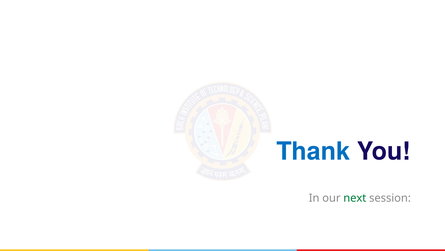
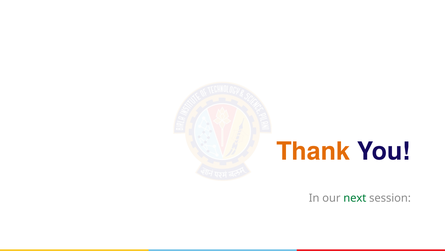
Thank colour: blue -> orange (313, 151)
